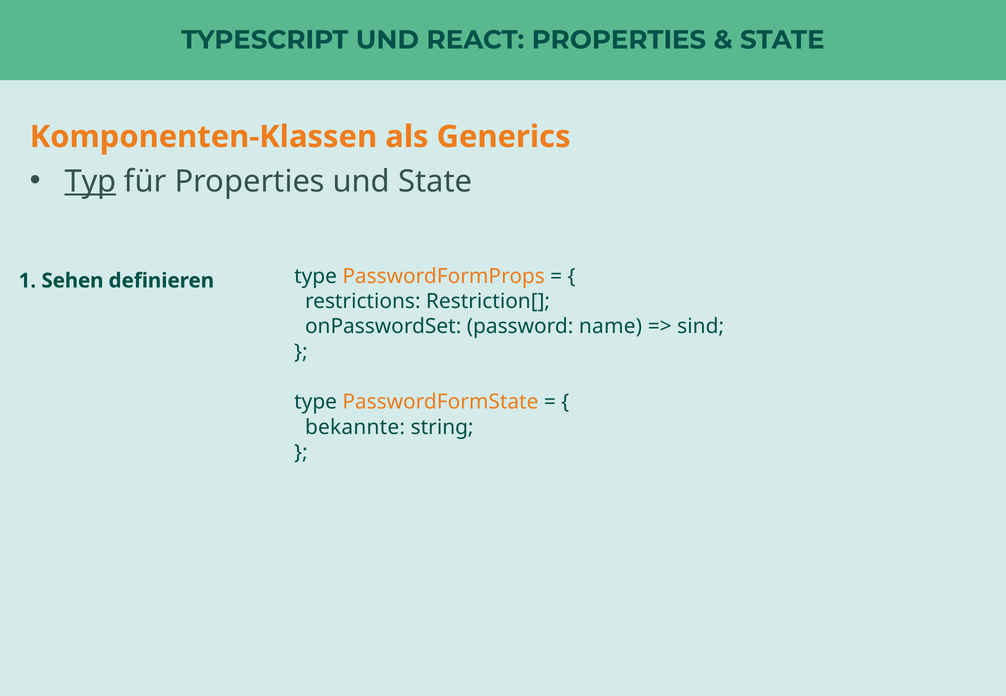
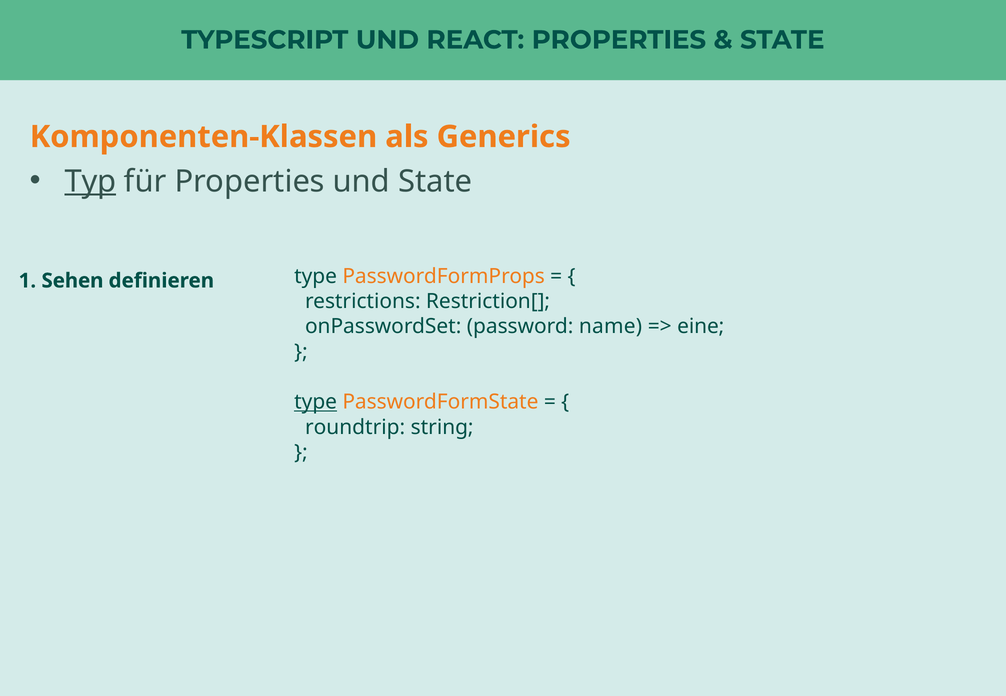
sind: sind -> eine (701, 327)
type underline: none -> present (316, 402)
bekannte: bekannte -> roundtrip (355, 427)
